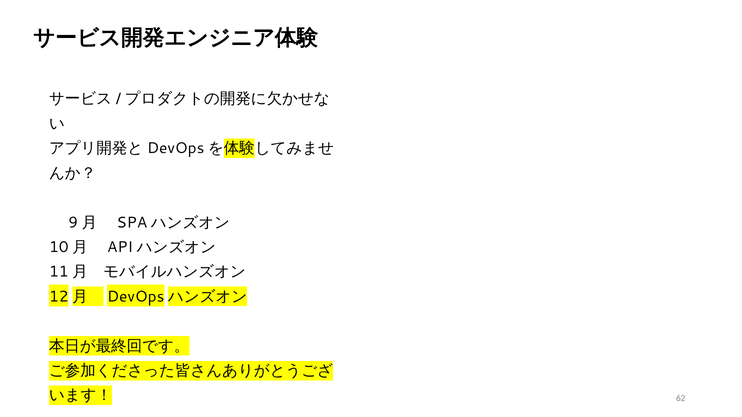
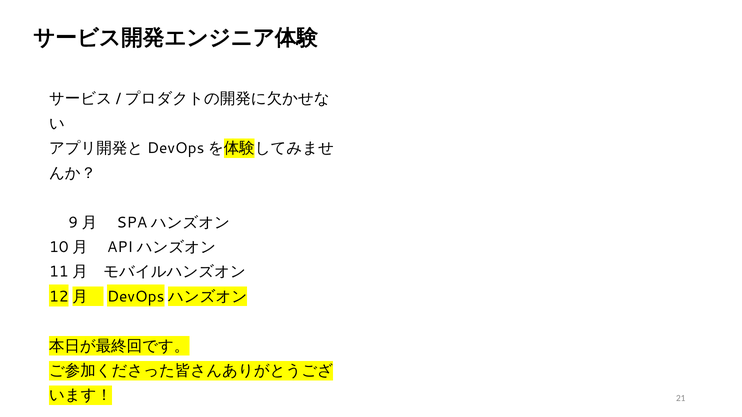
62: 62 -> 21 (681, 398)
